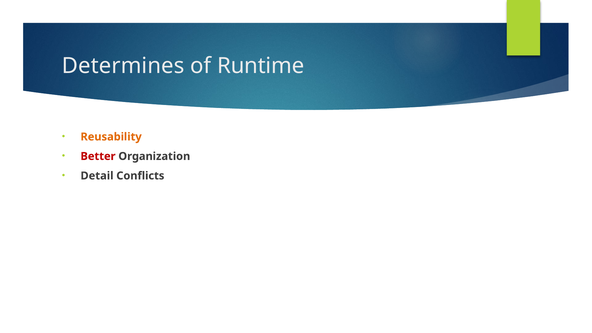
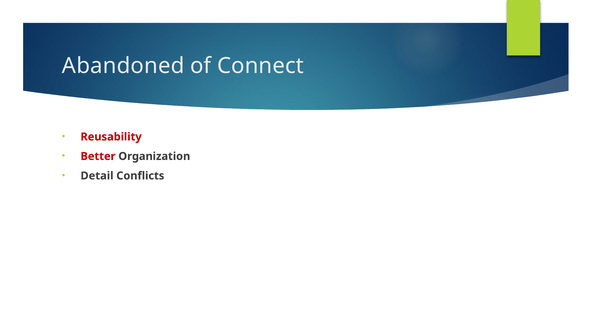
Determines: Determines -> Abandoned (123, 66)
Runtime: Runtime -> Connect (261, 66)
Reusability colour: orange -> red (111, 137)
